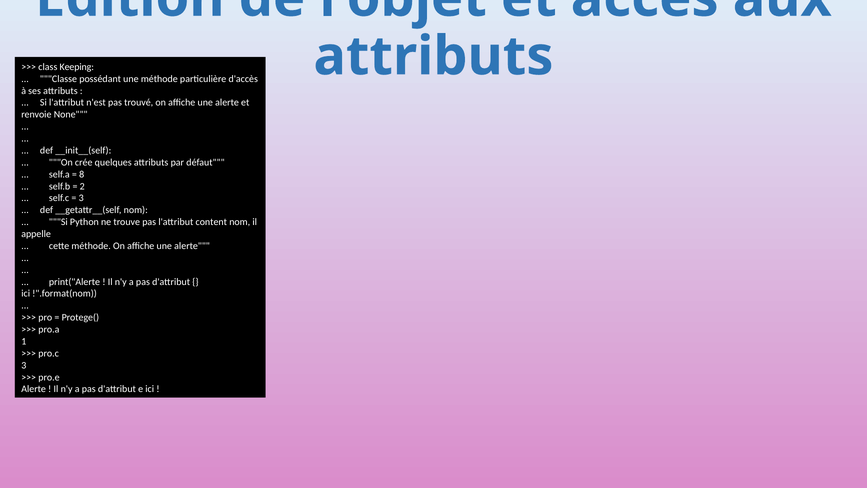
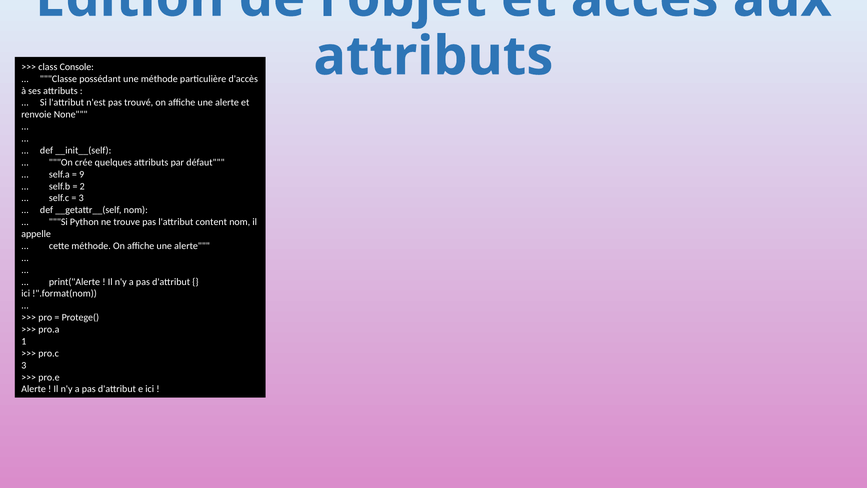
Keeping: Keeping -> Console (77, 67)
8: 8 -> 9 (82, 174)
